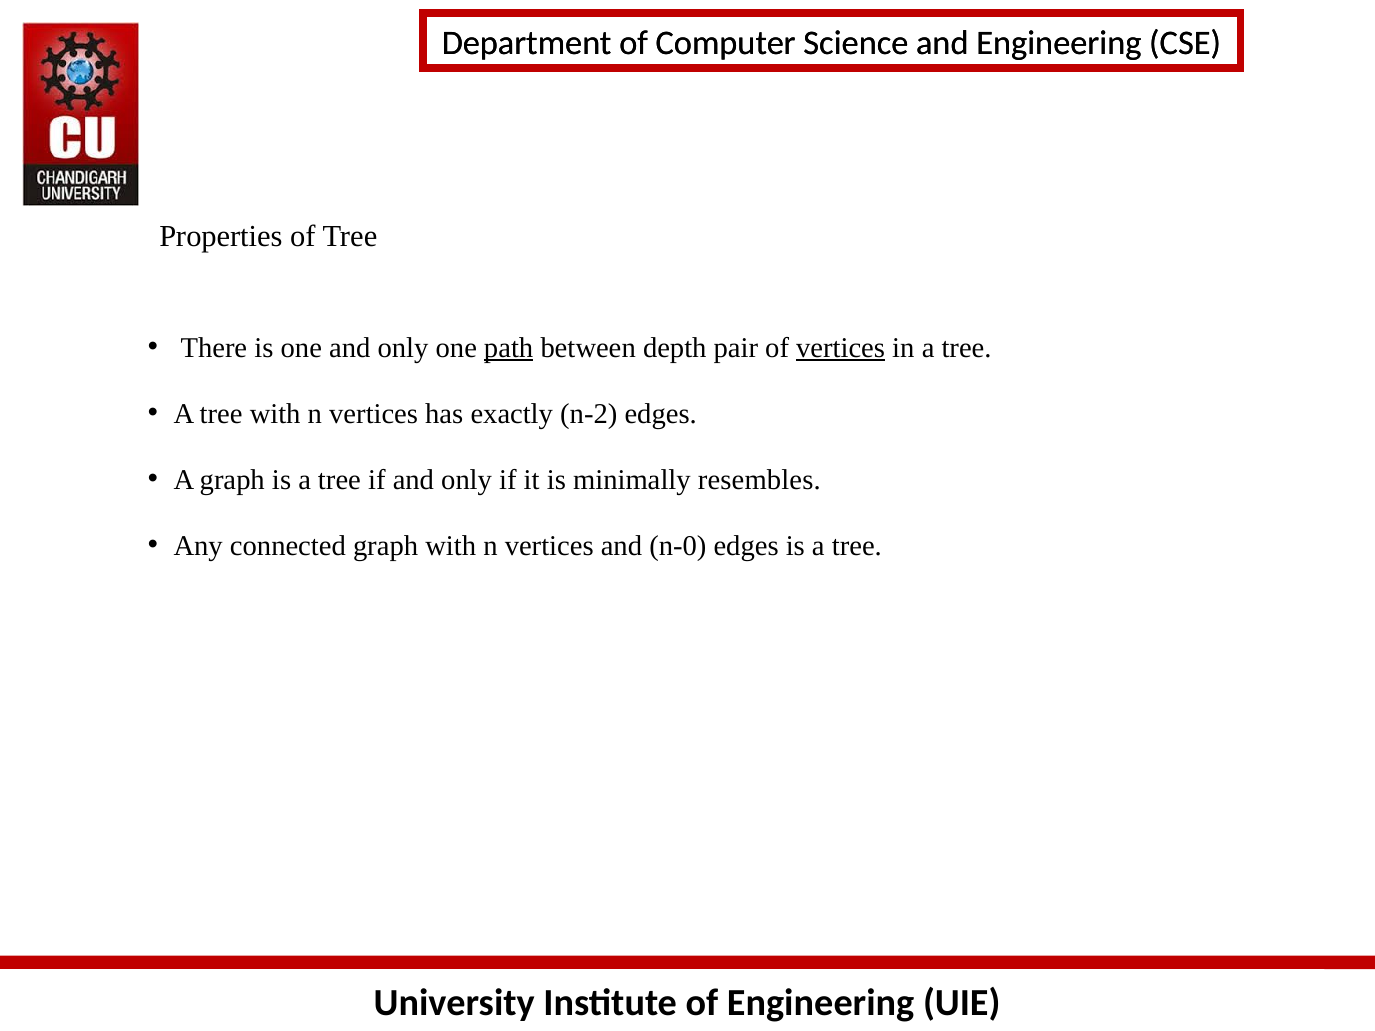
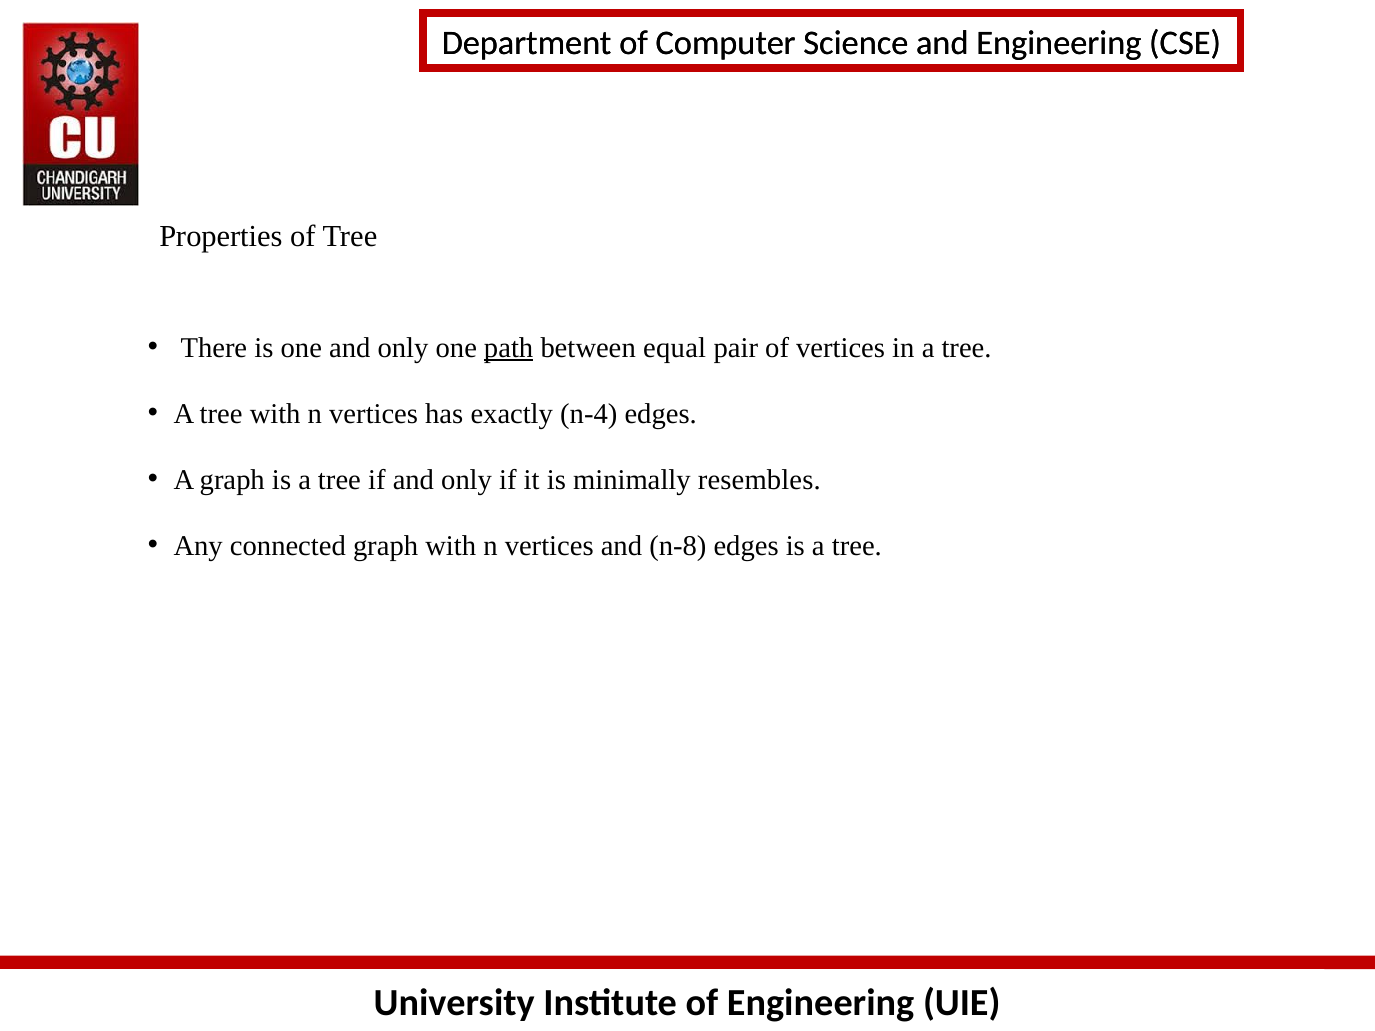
depth: depth -> equal (675, 348)
vertices underline: present -> none (841, 348)
n-2: n-2 -> n-4 (589, 414)
n-0: n-0 -> n-8 (678, 546)
